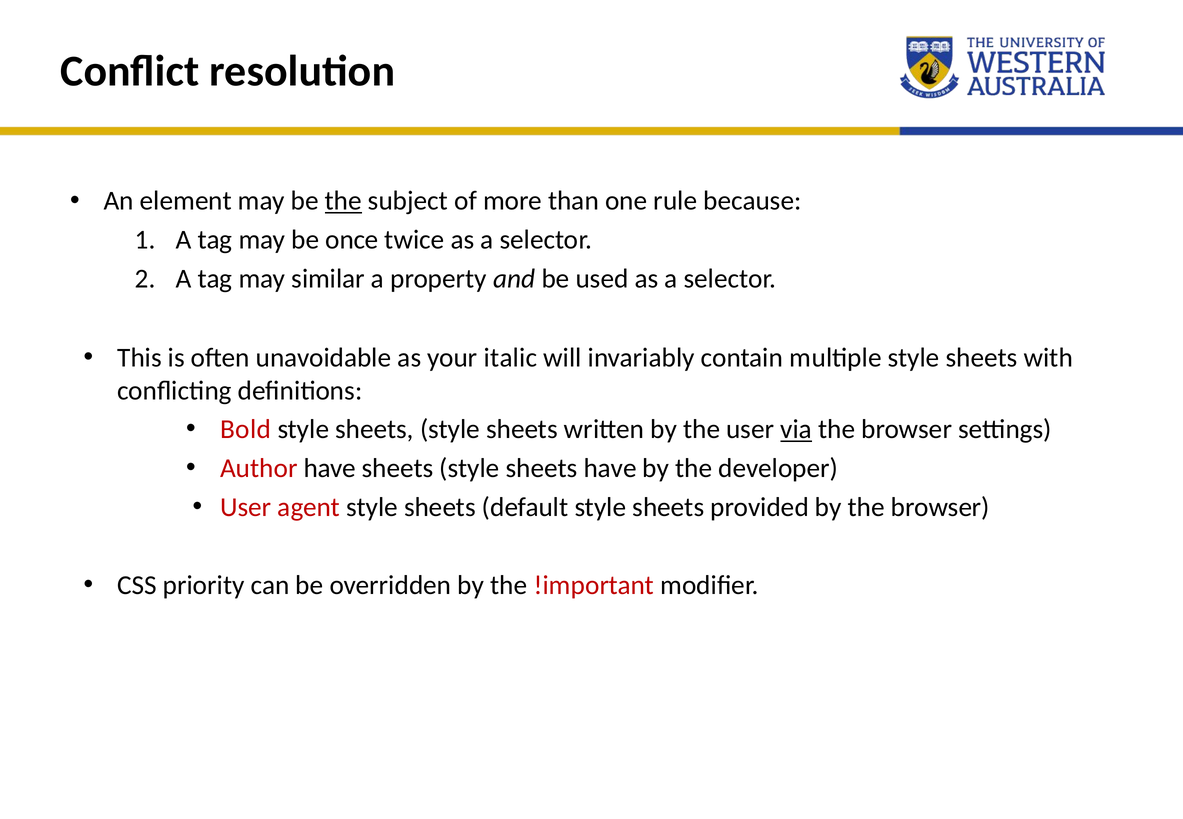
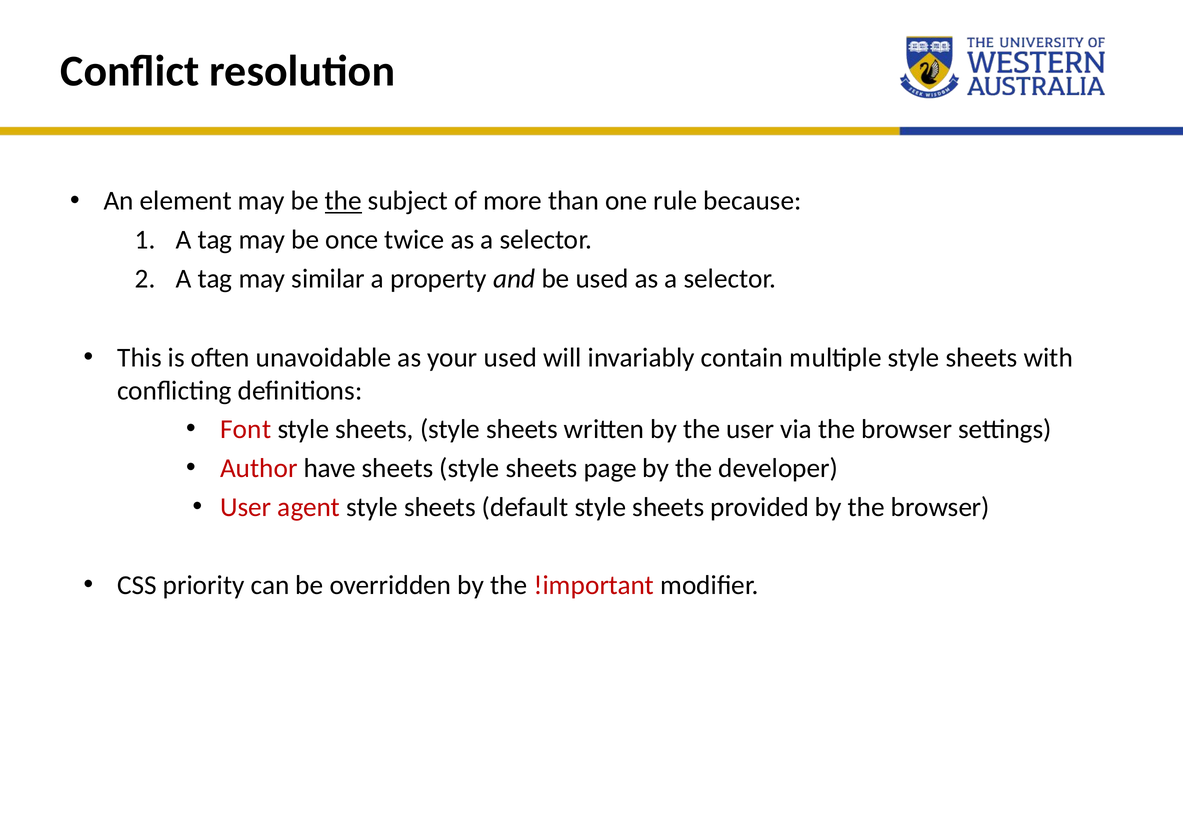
your italic: italic -> used (510, 358)
Bold: Bold -> Font (246, 429)
via underline: present -> none (796, 429)
sheets have: have -> page (610, 468)
